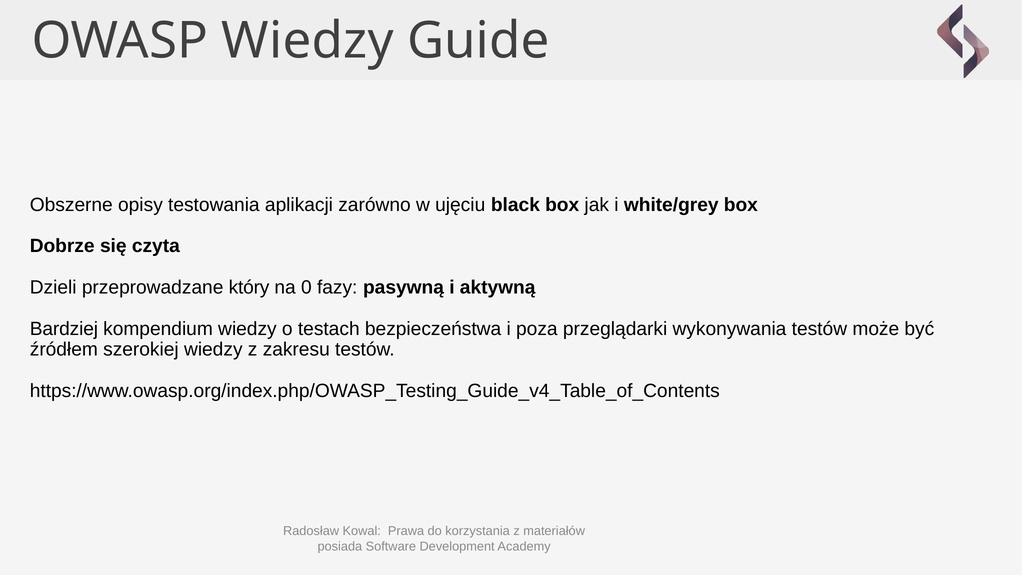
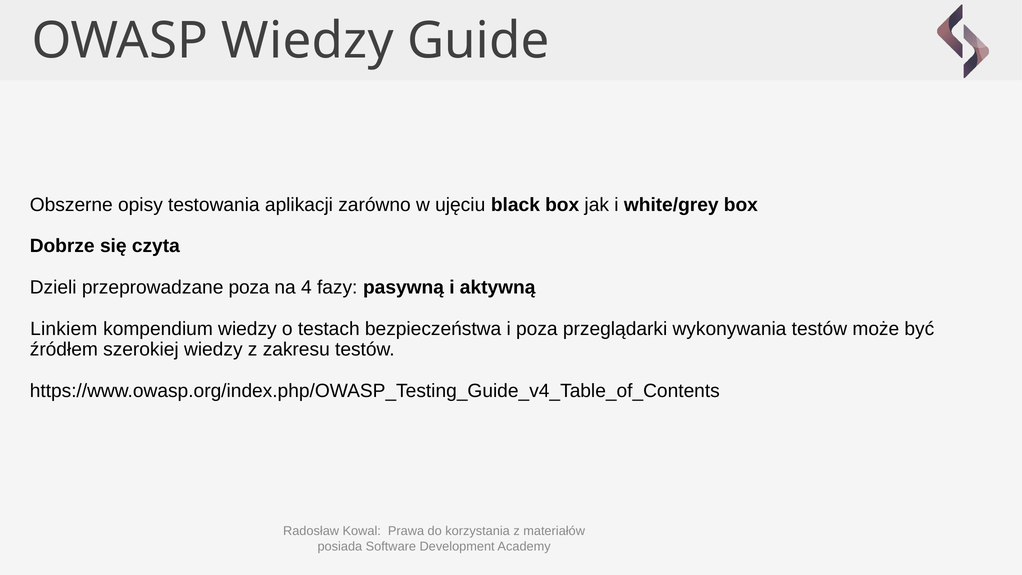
przeprowadzane który: który -> poza (249, 287)
0: 0 -> 4 (306, 287)
Bardziej: Bardziej -> Linkiem (64, 329)
